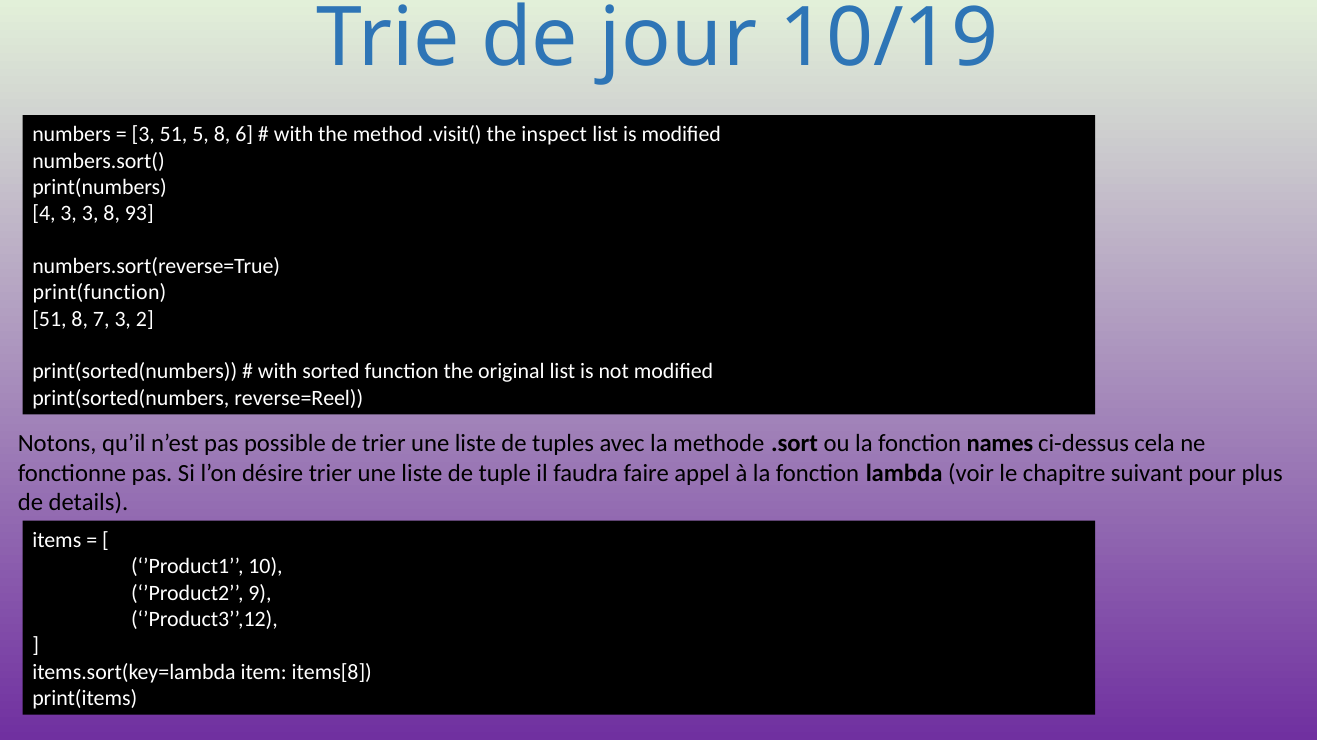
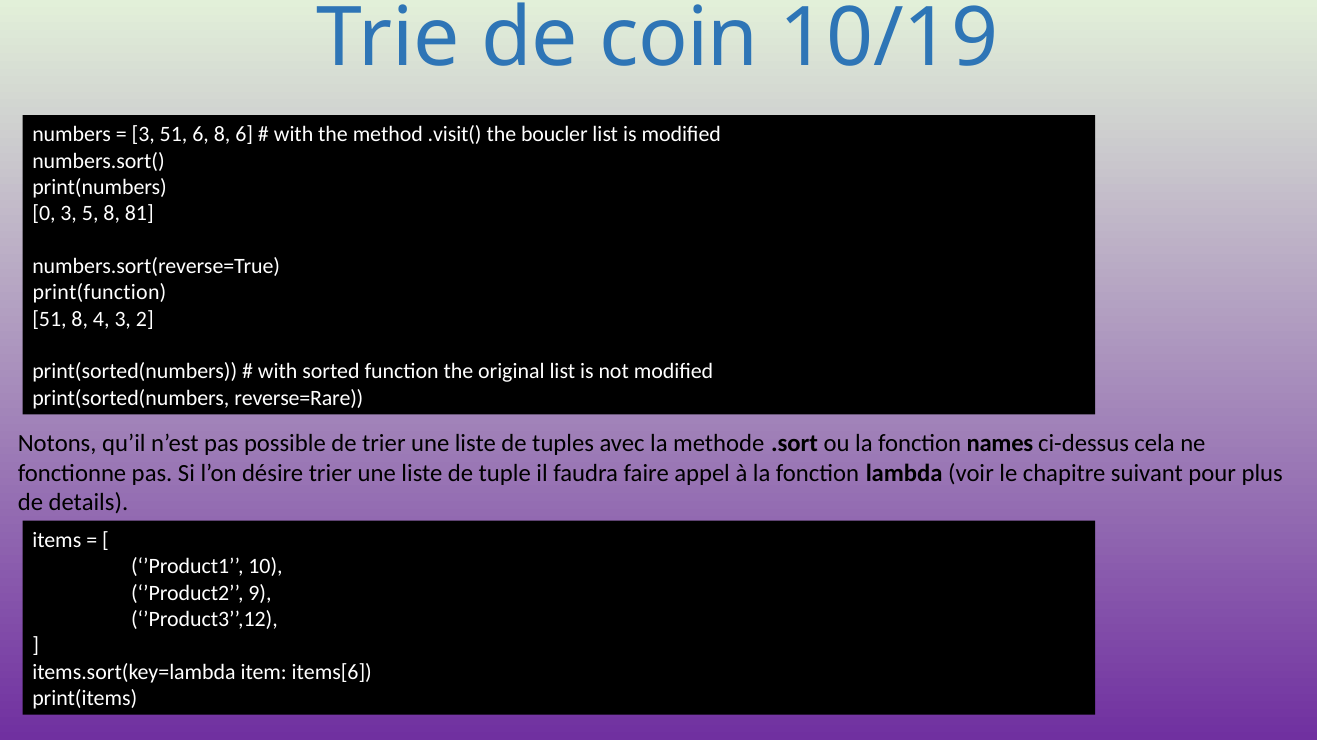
jour: jour -> coin (679, 39)
51 5: 5 -> 6 (201, 135)
inspect: inspect -> boucler (554, 135)
4: 4 -> 0 (44, 214)
3 3: 3 -> 5 (90, 214)
93: 93 -> 81 (139, 214)
7: 7 -> 4 (101, 319)
reverse=Reel: reverse=Reel -> reverse=Rare (299, 398)
items[8: items[8 -> items[6 (332, 672)
